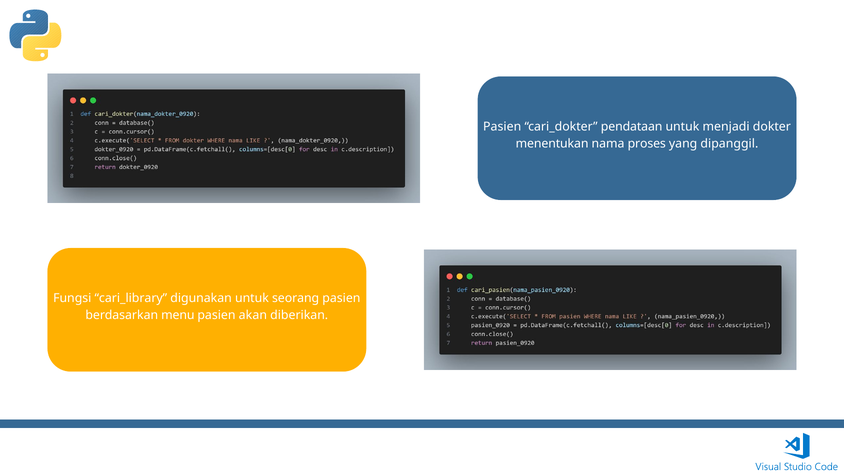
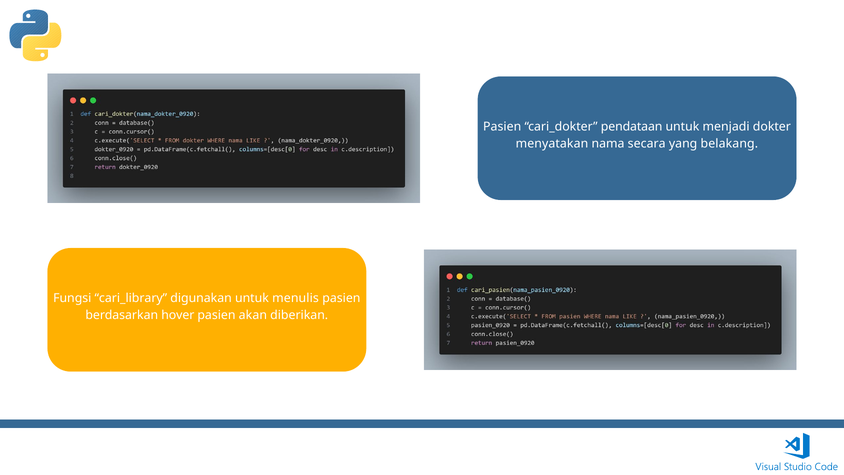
menentukan: menentukan -> menyatakan (552, 144)
proses: proses -> secara (647, 144)
dipanggil: dipanggil -> belakang (729, 144)
seorang: seorang -> menulis (296, 298)
menu: menu -> hover (178, 315)
